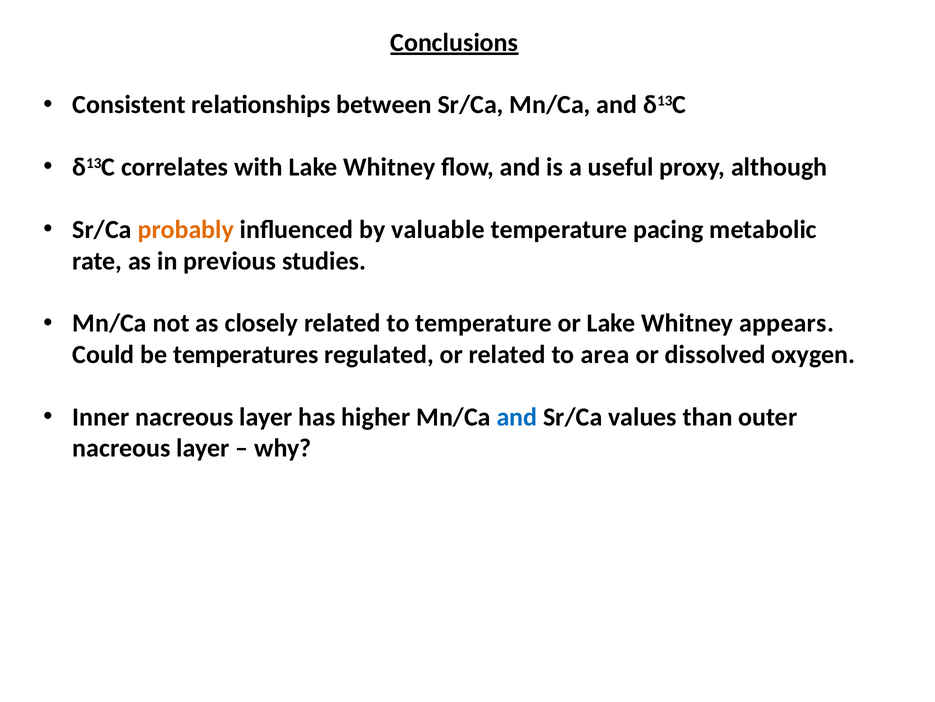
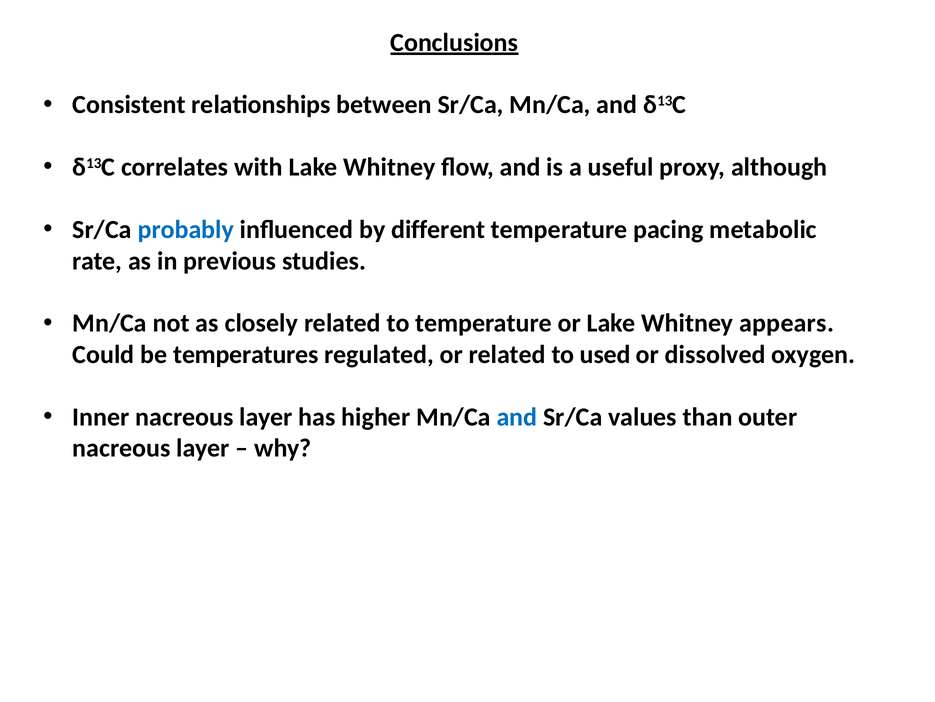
probably colour: orange -> blue (186, 230)
valuable: valuable -> different (438, 230)
area: area -> used (605, 354)
